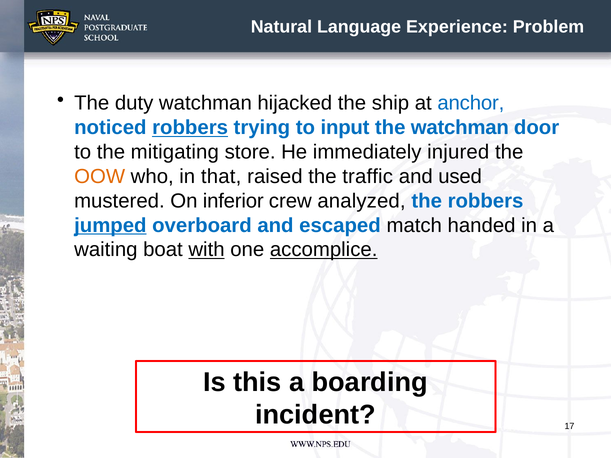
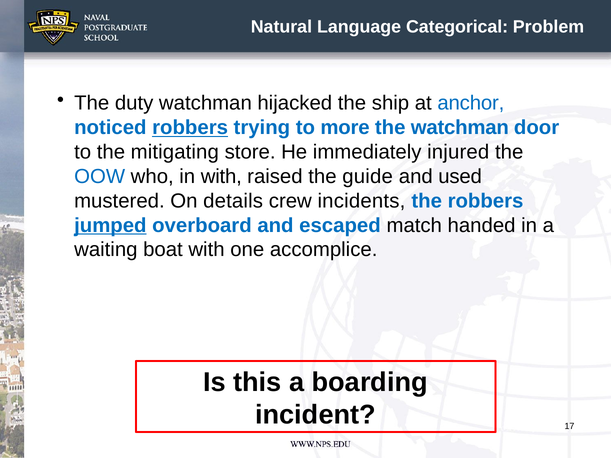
Experience: Experience -> Categorical (457, 27)
input: input -> more (345, 128)
OOW colour: orange -> blue (100, 177)
in that: that -> with (221, 177)
traffic: traffic -> guide (368, 177)
inferior: inferior -> details (233, 201)
analyzed: analyzed -> incidents (361, 201)
with underline: present -> none (207, 250)
accomplice underline: present -> none (324, 250)
